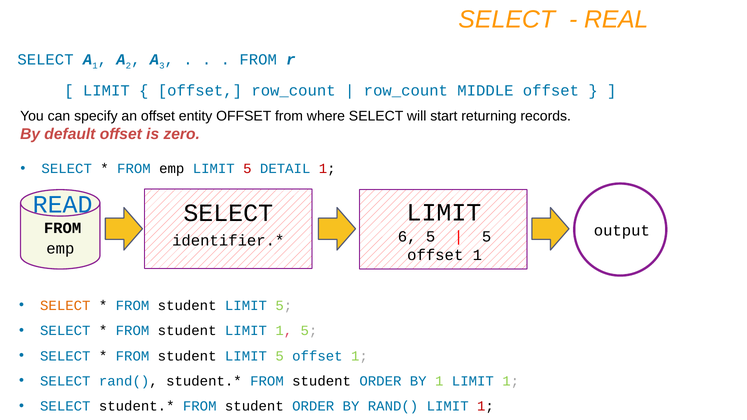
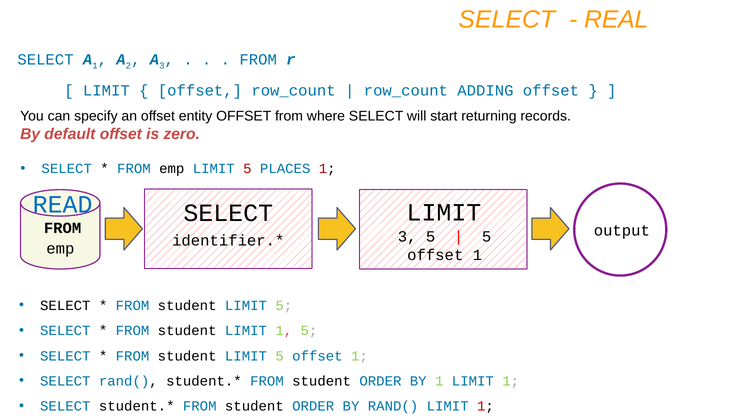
MIDDLE: MIDDLE -> ADDING (485, 90)
DETAIL: DETAIL -> PLACES (285, 169)
6: 6 -> 3 (407, 237)
SELECT colour: orange -> black (65, 306)
